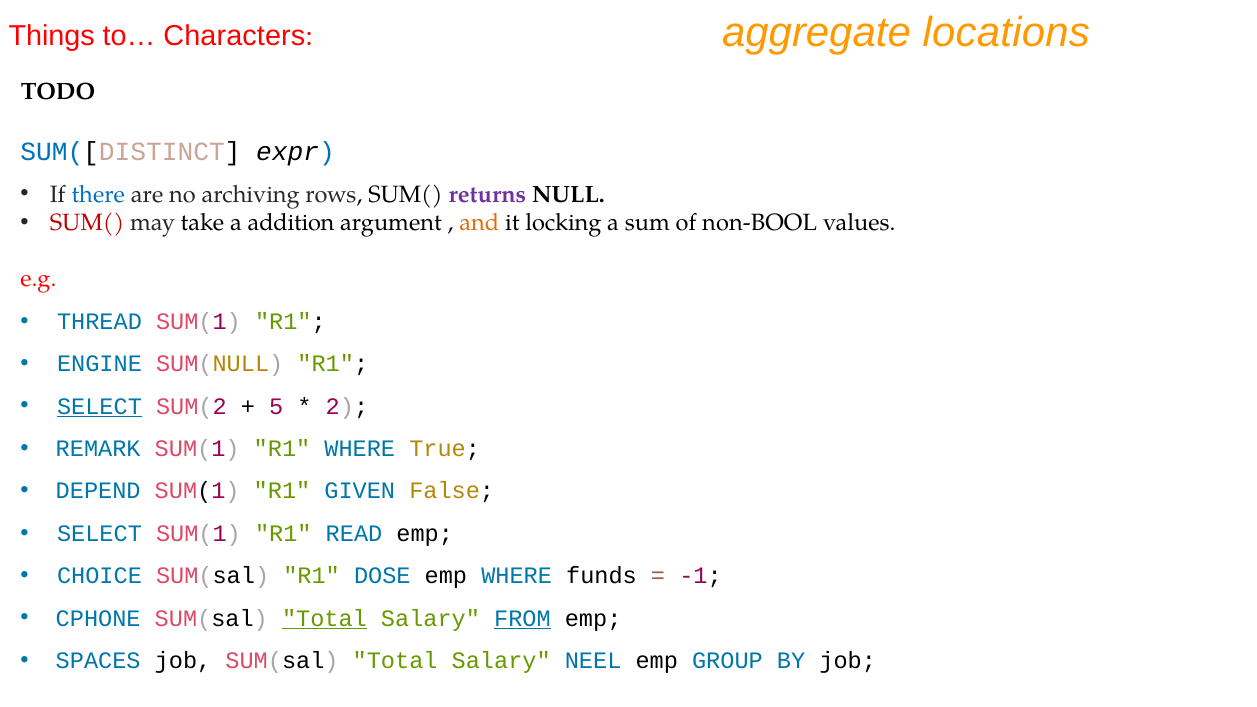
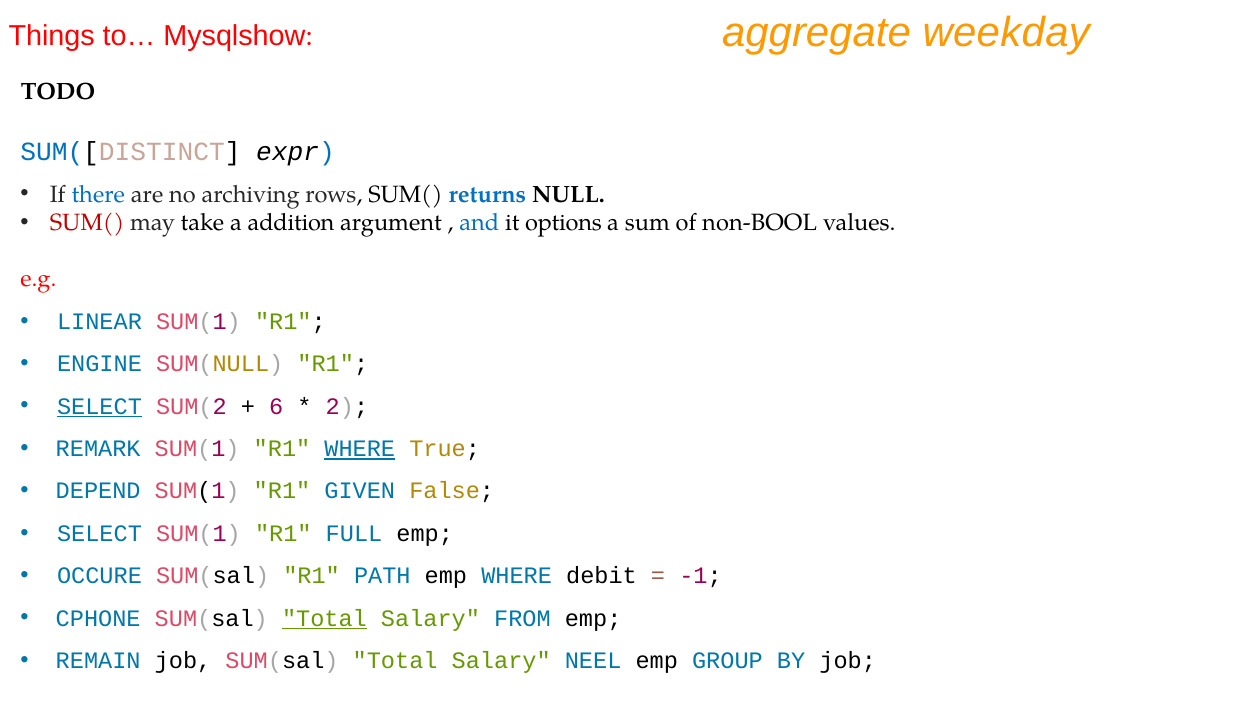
Characters: Characters -> Mysqlshow (234, 36)
locations: locations -> weekday (1006, 33)
returns colour: purple -> blue (487, 194)
and colour: orange -> blue (479, 223)
locking: locking -> options (563, 223)
THREAD: THREAD -> LINEAR (99, 322)
5: 5 -> 6 (276, 406)
WHERE underline: none -> present (360, 449)
READ: READ -> FULL (354, 534)
CHOICE: CHOICE -> OCCURE (99, 576)
DOSE: DOSE -> PATH (382, 576)
funds: funds -> debit (601, 576)
FROM underline: present -> none (522, 619)
SPACES: SPACES -> REMAIN (98, 661)
